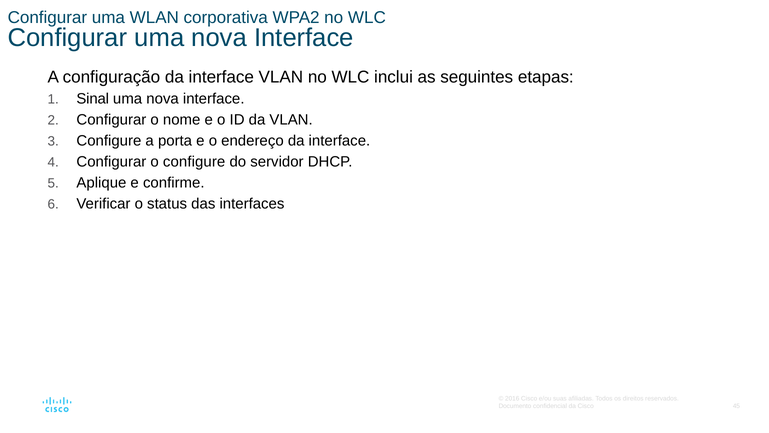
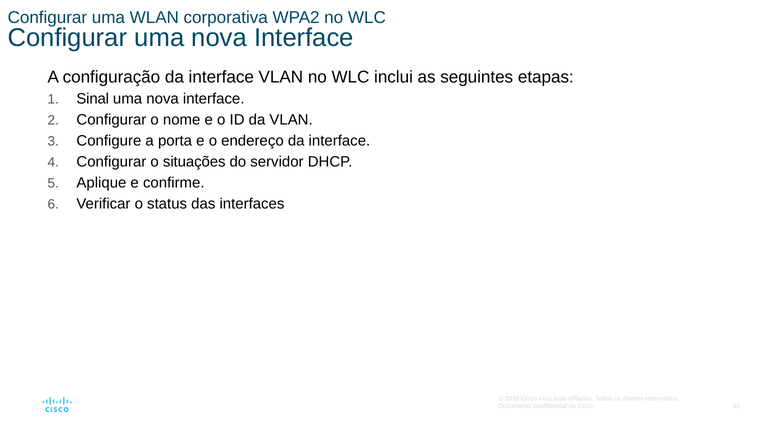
o configure: configure -> situações (194, 162)
